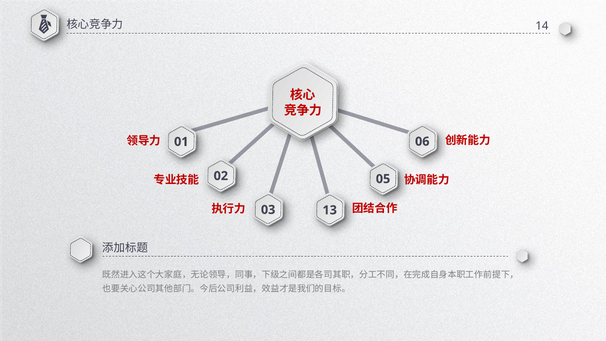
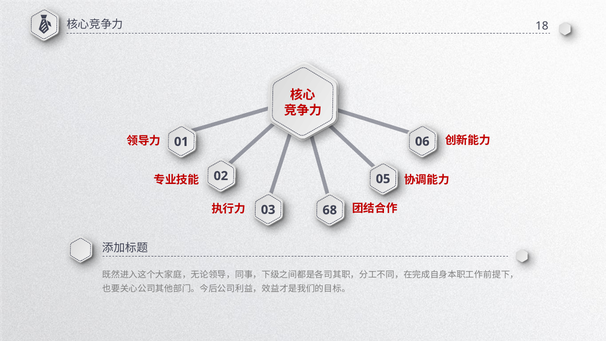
14: 14 -> 18 (542, 26)
13: 13 -> 68 (330, 210)
